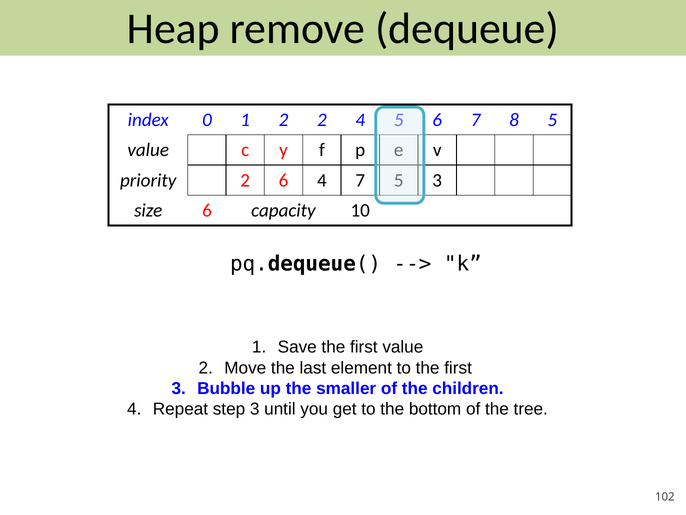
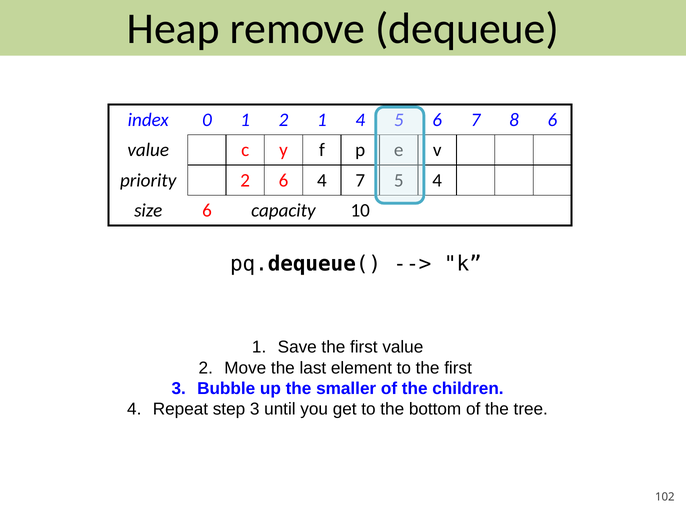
2 2: 2 -> 1 (322, 120)
8 5: 5 -> 6 (552, 120)
3: 3 -> 4 (437, 180)
